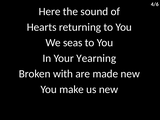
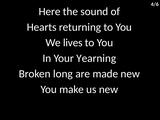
seas: seas -> lives (73, 43)
with: with -> long (63, 74)
